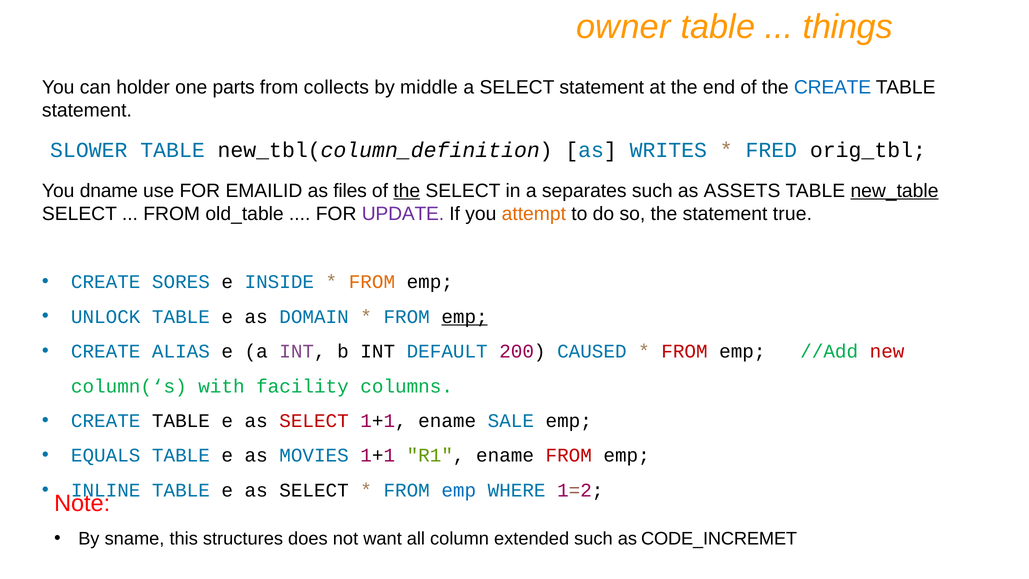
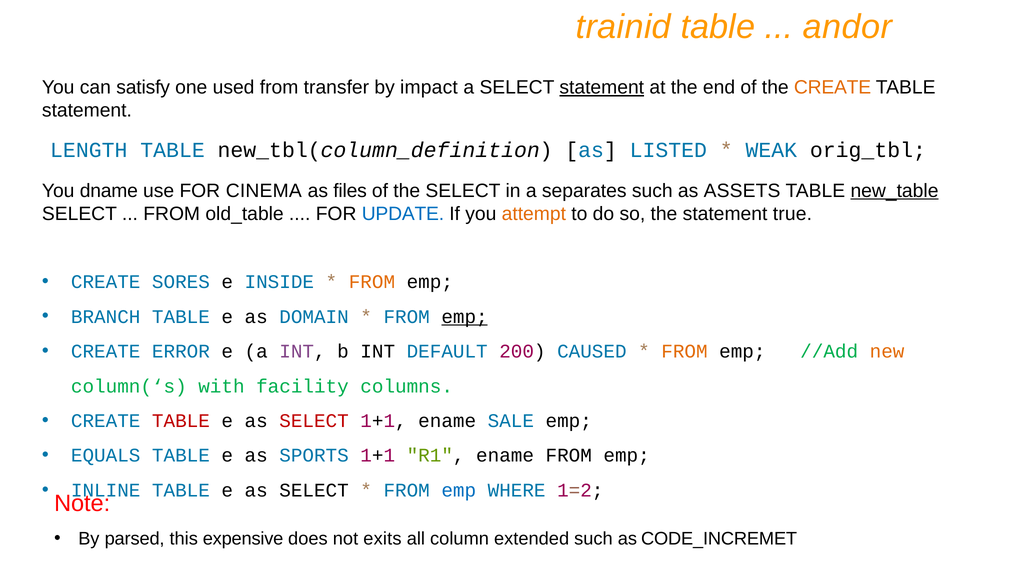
owner: owner -> trainid (623, 27)
things: things -> andor (847, 27)
holder: holder -> satisfy (143, 87)
parts: parts -> used (234, 87)
collects: collects -> transfer (336, 87)
middle: middle -> impact (429, 87)
statement underline: none -> present (602, 87)
CREATE colour: blue -> orange (833, 87)
SLOWER: SLOWER -> LENGTH (89, 150)
WRITES: WRITES -> LISTED (668, 150)
FRED: FRED -> WEAK (771, 150)
EMAILID: EMAILID -> CINEMA (264, 191)
the underline: present -> none (407, 191)
UPDATE colour: purple -> blue (403, 214)
UNLOCK: UNLOCK -> BRANCH (106, 317)
ALIAS: ALIAS -> ERROR (181, 351)
FROM colour: red -> orange (684, 351)
new colour: red -> orange (887, 351)
TABLE colour: black -> red (181, 421)
MOVIES: MOVIES -> SPORTS (314, 455)
FROM colour: red -> black (569, 455)
sname: sname -> parsed (135, 538)
structures: structures -> expensive (243, 538)
want: want -> exits (382, 538)
